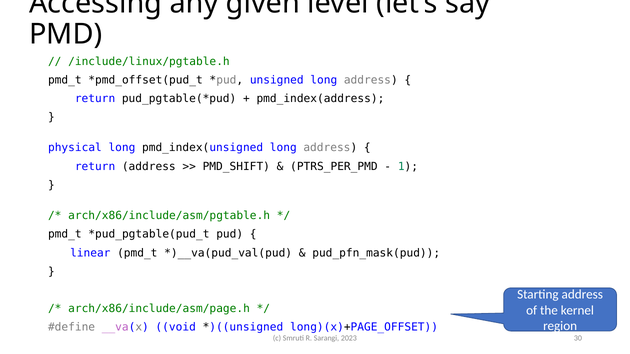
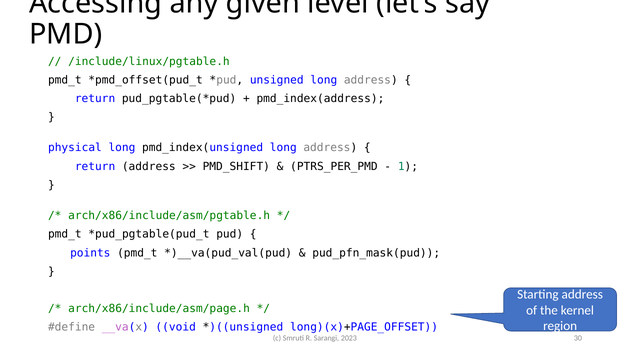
linear: linear -> points (90, 253)
